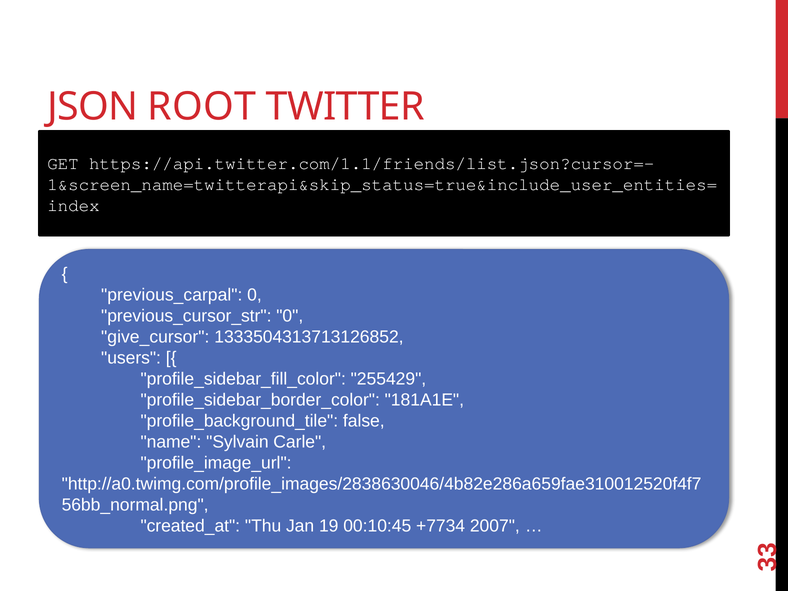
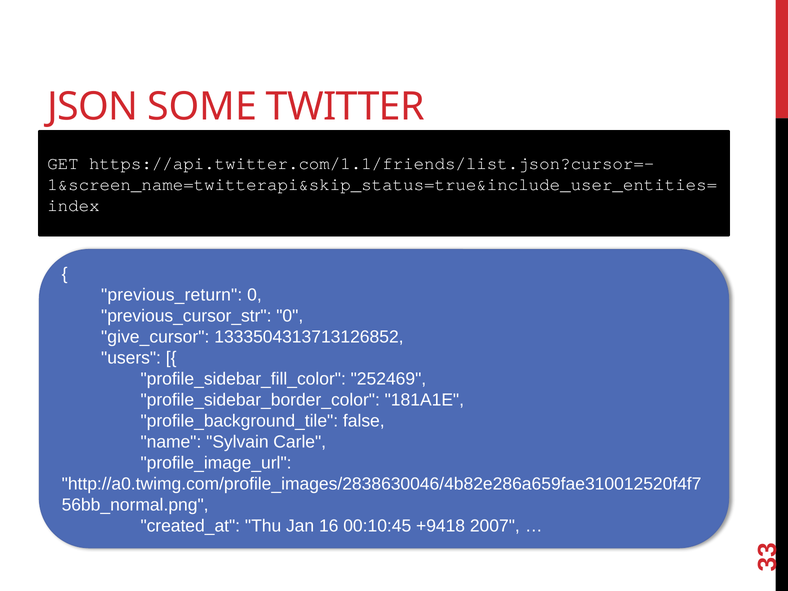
ROOT: ROOT -> SOME (202, 107)
previous_carpal: previous_carpal -> previous_return (172, 295)
255429: 255429 -> 252469 (388, 379)
19: 19 -> 16 (329, 526)
+7734: +7734 -> +9418 (441, 526)
